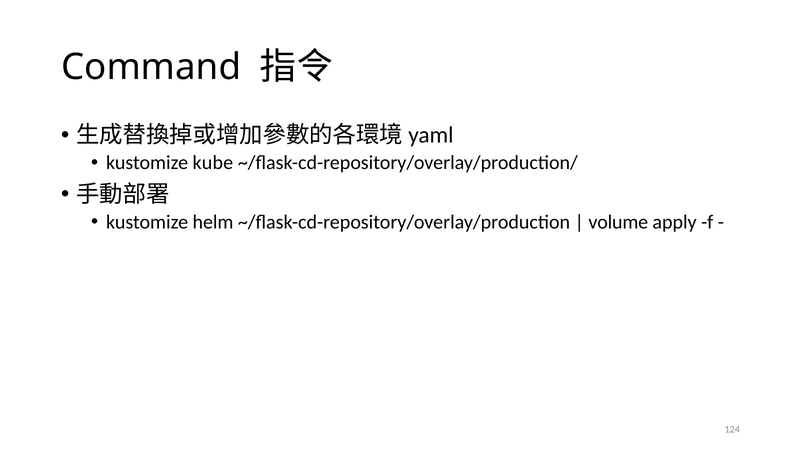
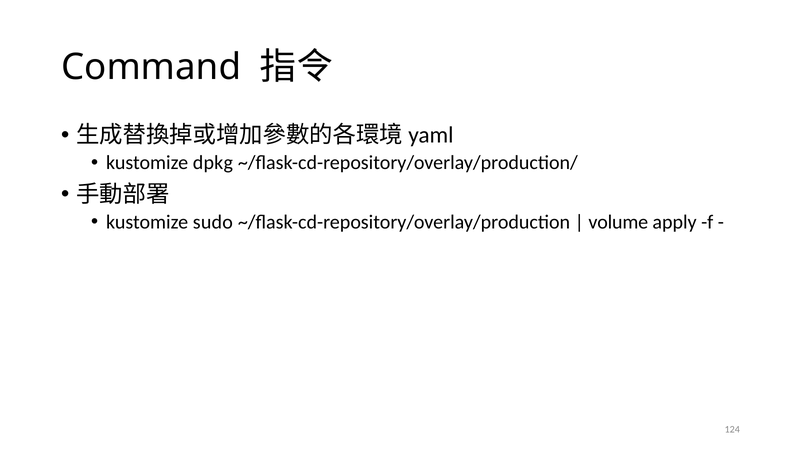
kube: kube -> dpkg (213, 163)
helm: helm -> sudo (213, 222)
